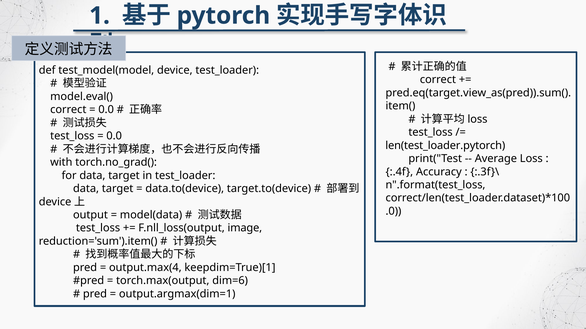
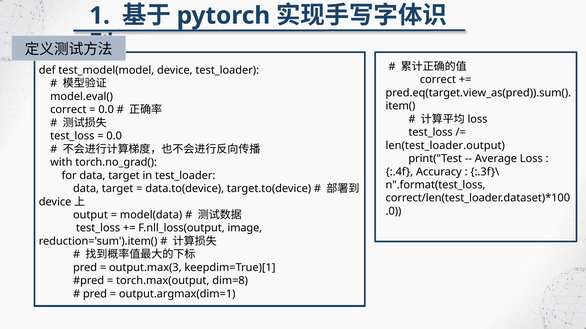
len(test_loader.pytorch: len(test_loader.pytorch -> len(test_loader.output (445, 146)
output.max(4: output.max(4 -> output.max(3 (145, 268)
dim=6: dim=6 -> dim=8 (230, 281)
